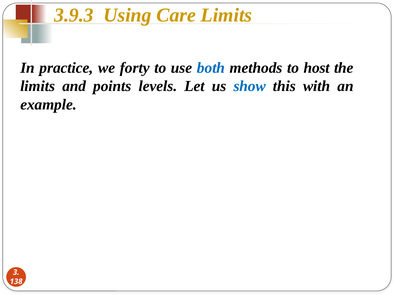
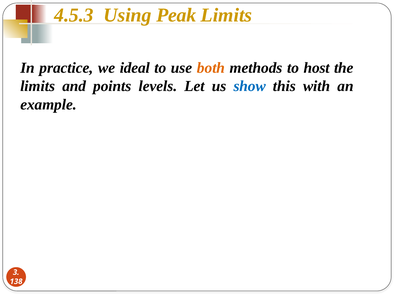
3.9.3: 3.9.3 -> 4.5.3 (74, 15)
Care: Care -> Peak (176, 15)
forty: forty -> ideal (135, 68)
both colour: blue -> orange (211, 68)
